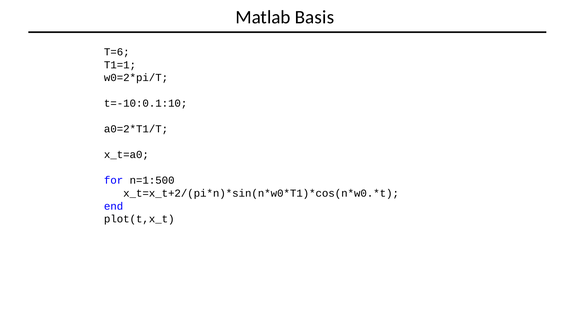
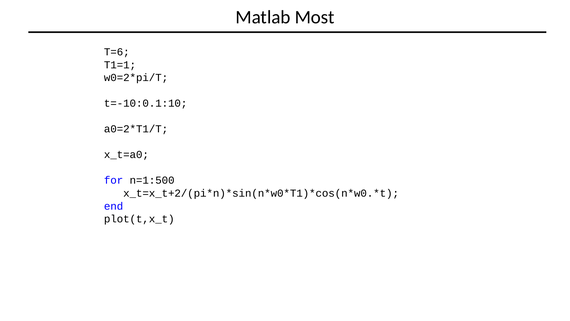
Basis: Basis -> Most (315, 17)
